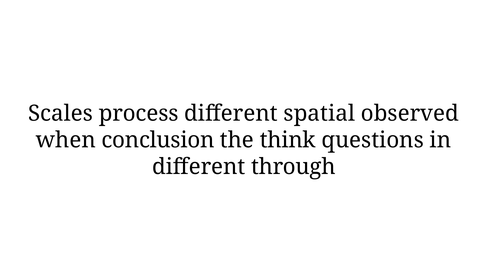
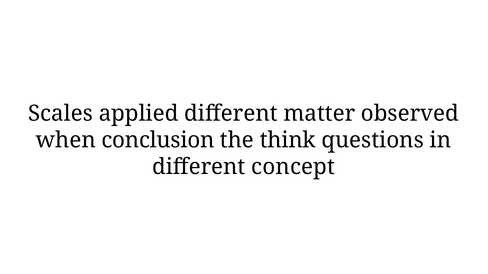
process: process -> applied (139, 114)
spatial: spatial -> matter (319, 114)
through: through -> concept (293, 167)
